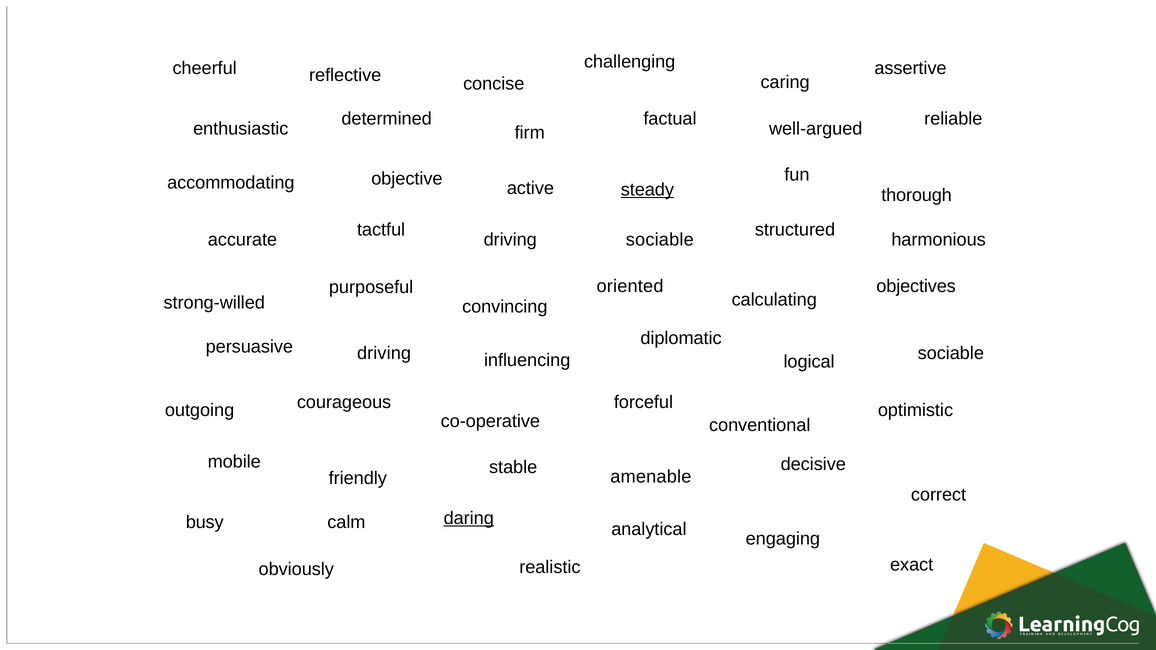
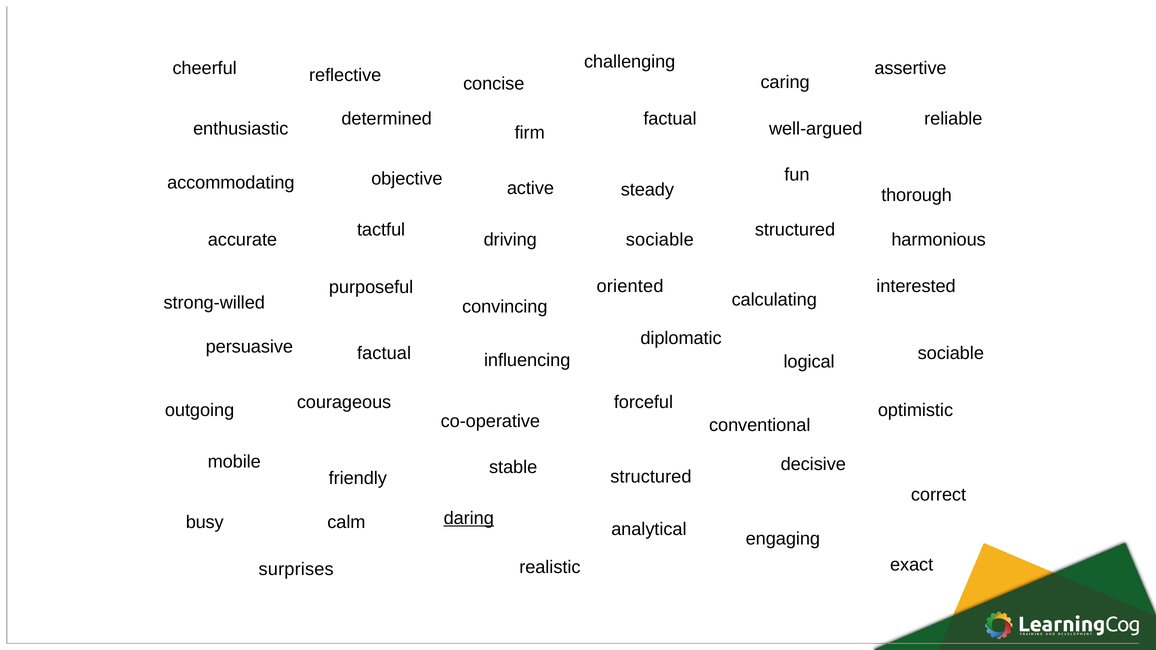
steady underline: present -> none (647, 190)
objectives: objectives -> interested (916, 286)
persuasive driving: driving -> factual (384, 354)
amenable: amenable -> structured (651, 477)
obviously: obviously -> surprises (296, 569)
